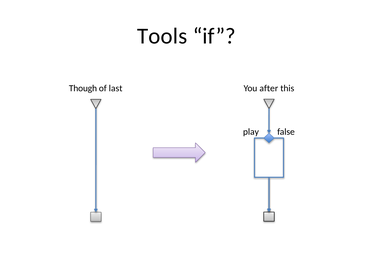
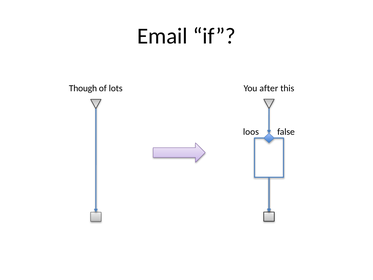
Tools: Tools -> Email (162, 36)
last: last -> lots (116, 88)
play: play -> loos (251, 132)
